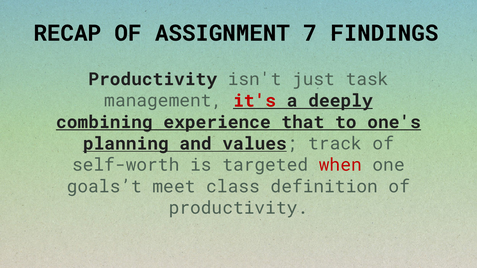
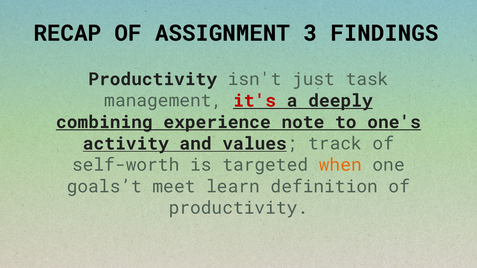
7: 7 -> 3 (310, 33)
that: that -> note (303, 122)
planning: planning -> activity (126, 144)
when colour: red -> orange (340, 165)
class: class -> learn (233, 187)
